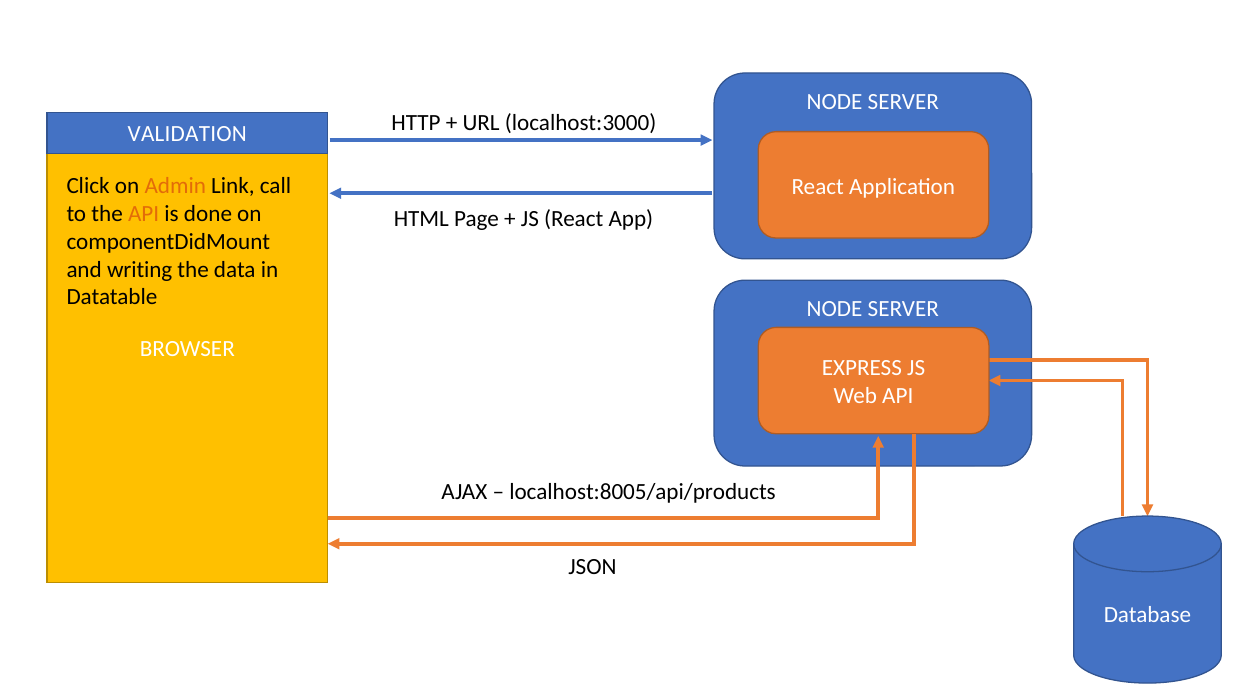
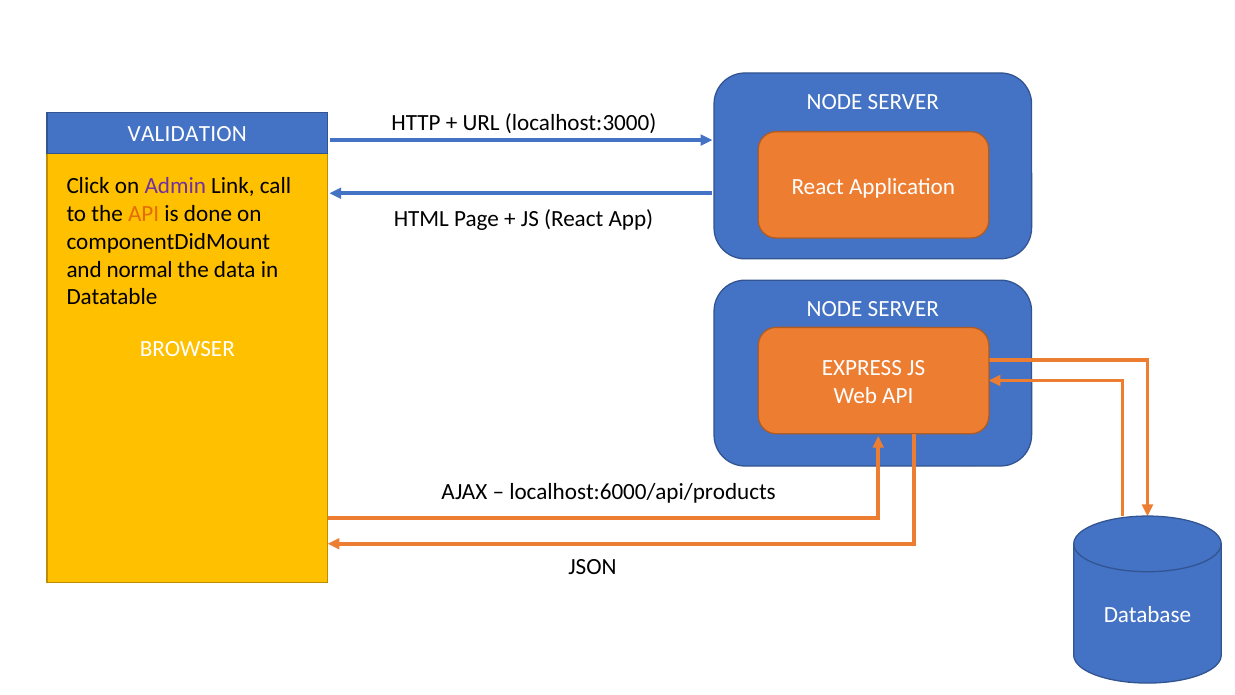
Admin colour: orange -> purple (175, 186)
writing: writing -> normal (140, 269)
localhost:8005/api/products: localhost:8005/api/products -> localhost:6000/api/products (643, 492)
